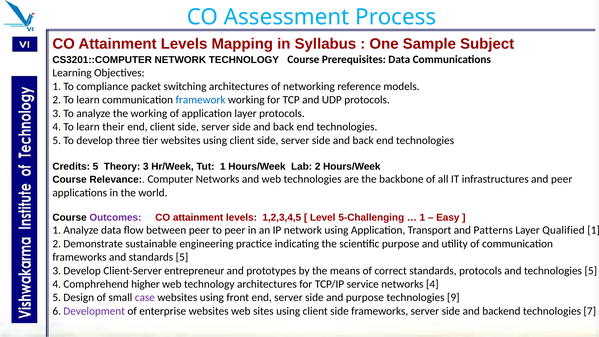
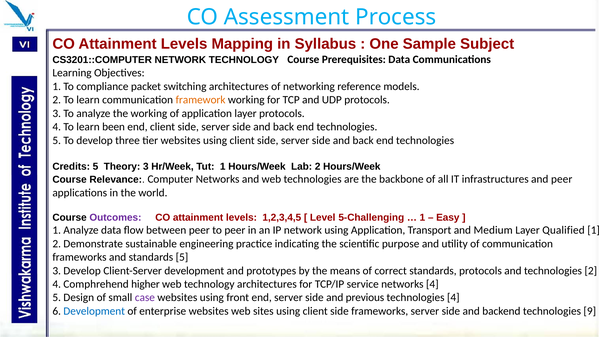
framework colour: blue -> orange (201, 100)
their: their -> been (114, 127)
Patterns: Patterns -> Medium (493, 230)
Client-Server entrepreneur: entrepreneur -> development (194, 271)
and technologies 5: 5 -> 2 (591, 271)
and purpose: purpose -> previous (365, 298)
technologies 9: 9 -> 4 (453, 298)
Development colour: purple -> blue (94, 311)
7: 7 -> 9 (590, 311)
